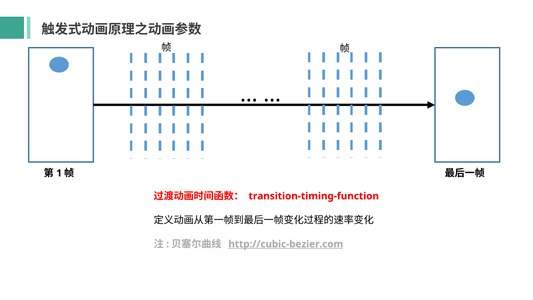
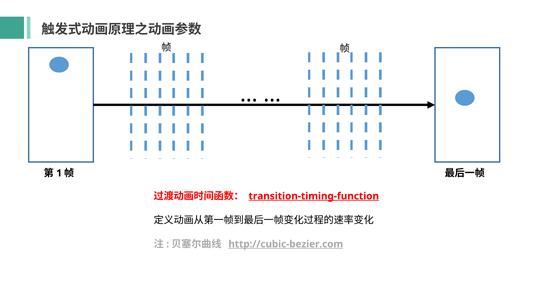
transition-timing-function underline: none -> present (314, 196)
